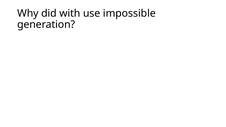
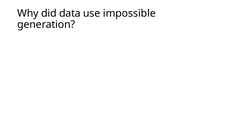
with: with -> data (70, 13)
